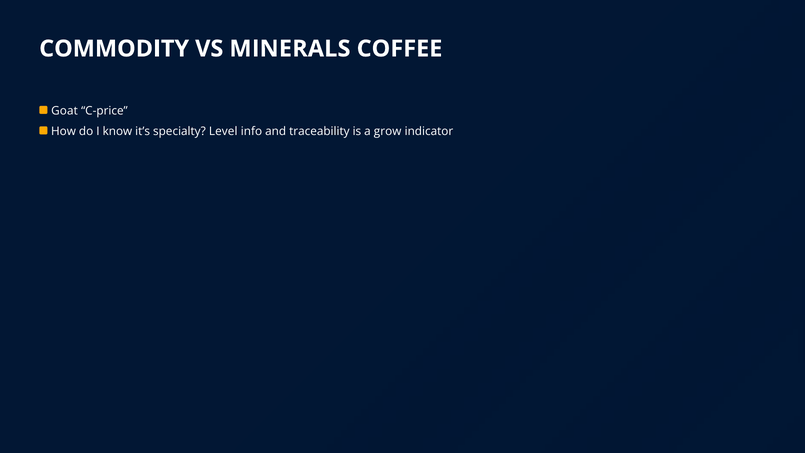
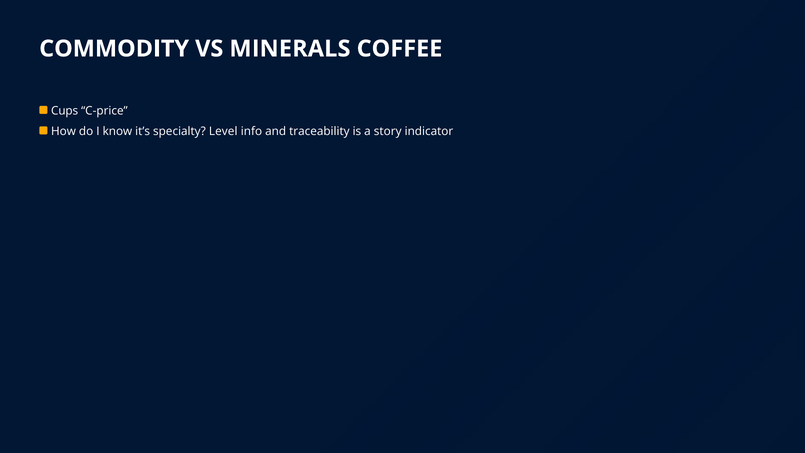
Goat: Goat -> Cups (65, 111)
grow: grow -> story (388, 131)
